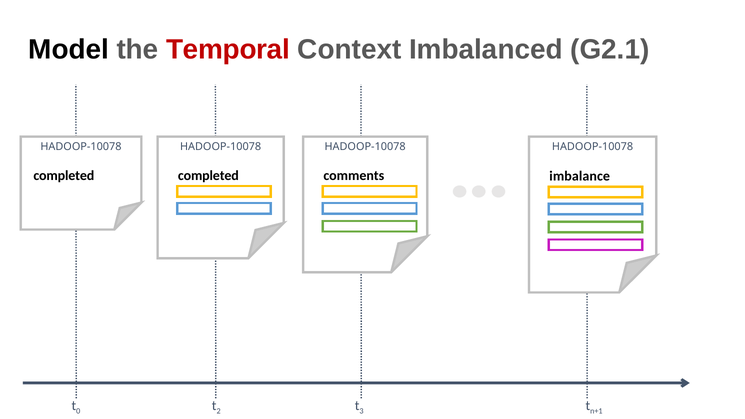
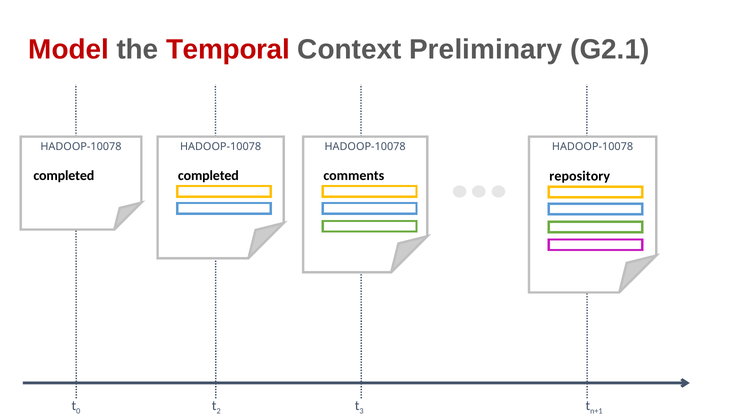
Model colour: black -> red (69, 50)
Imbalanced: Imbalanced -> Preliminary (486, 50)
imbalance: imbalance -> repository (580, 176)
